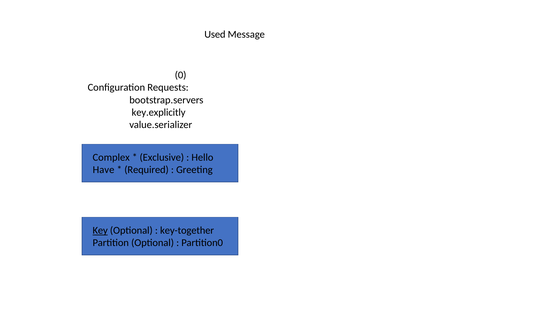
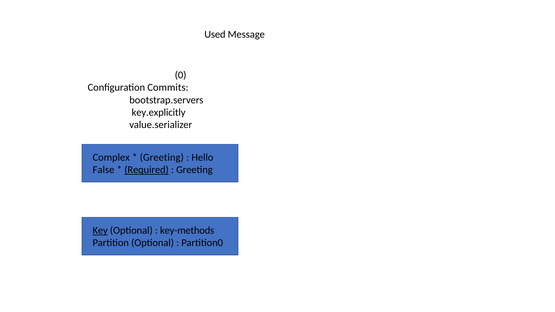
Requests: Requests -> Commits (168, 87)
Exclusive: Exclusive -> Greeting (162, 158)
Have: Have -> False (104, 170)
Required underline: none -> present (147, 170)
key-together: key-together -> key-methods (187, 231)
